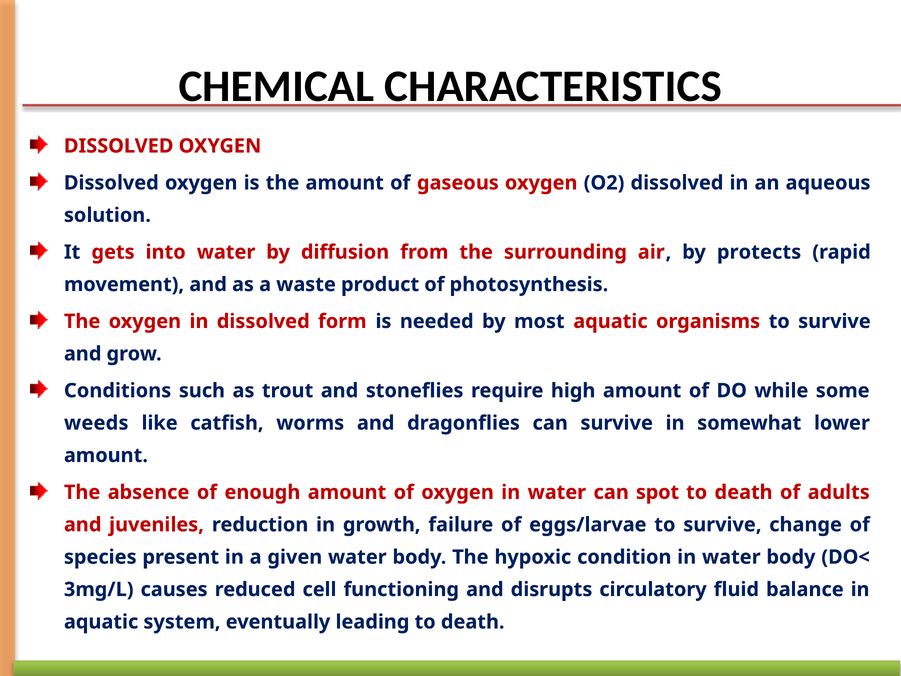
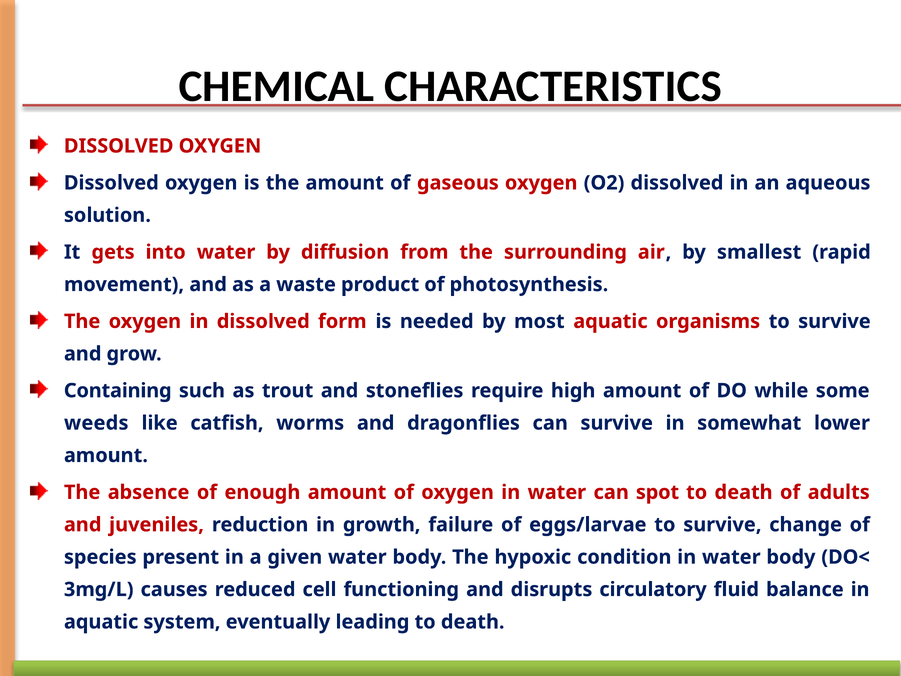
protects: protects -> smallest (759, 252)
Conditions: Conditions -> Containing (118, 391)
